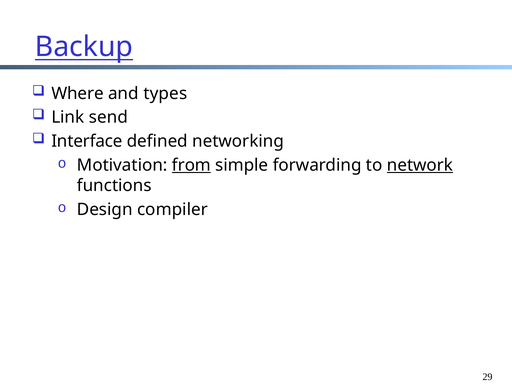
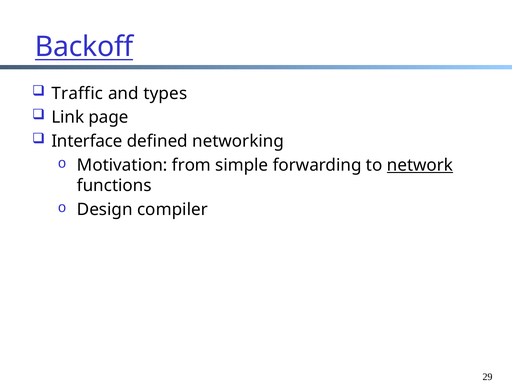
Backup: Backup -> Backoff (84, 47)
Where: Where -> Traffic (77, 93)
send: send -> page (108, 117)
from underline: present -> none (191, 165)
